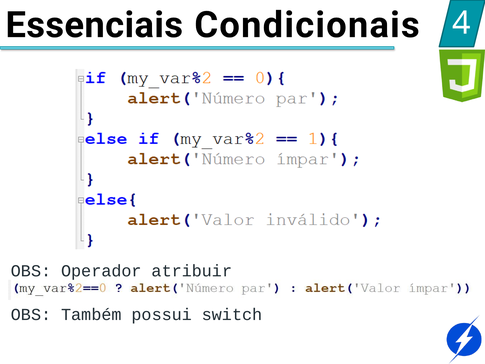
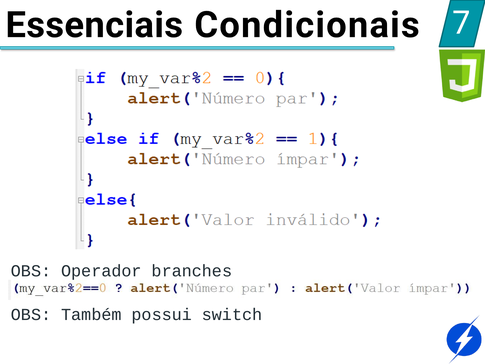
4: 4 -> 7 (462, 23)
atribuir: atribuir -> branches (192, 271)
